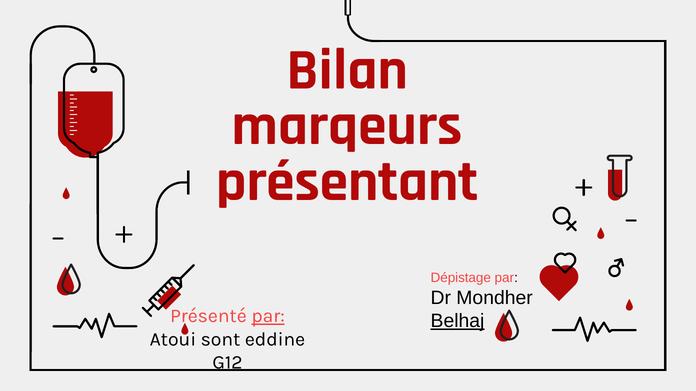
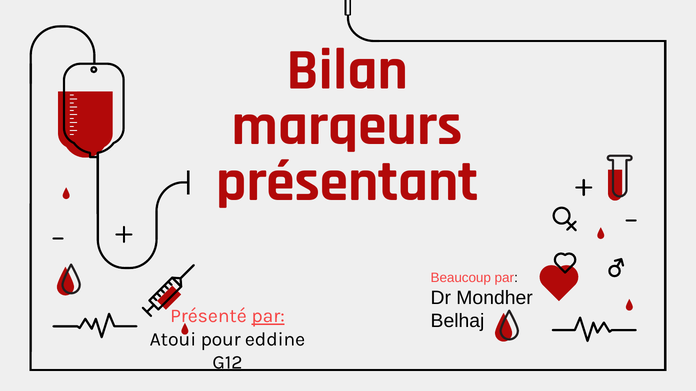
Dépistage: Dépistage -> Beaucoup (461, 278)
Belhaj underline: present -> none (458, 321)
sont: sont -> pour (221, 340)
